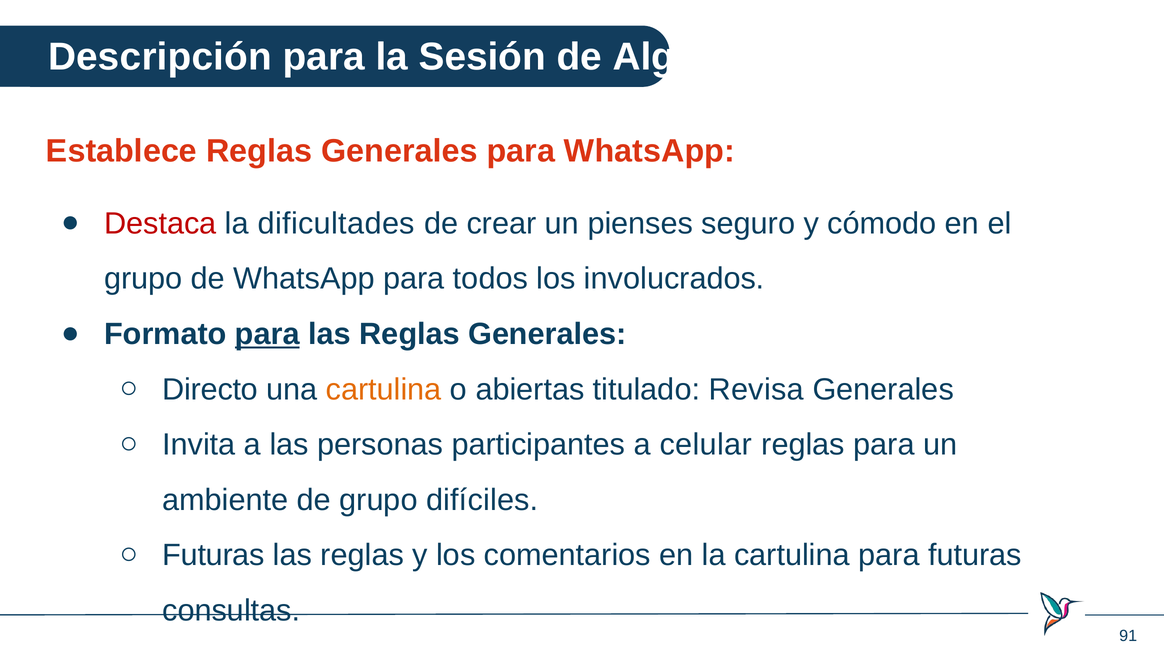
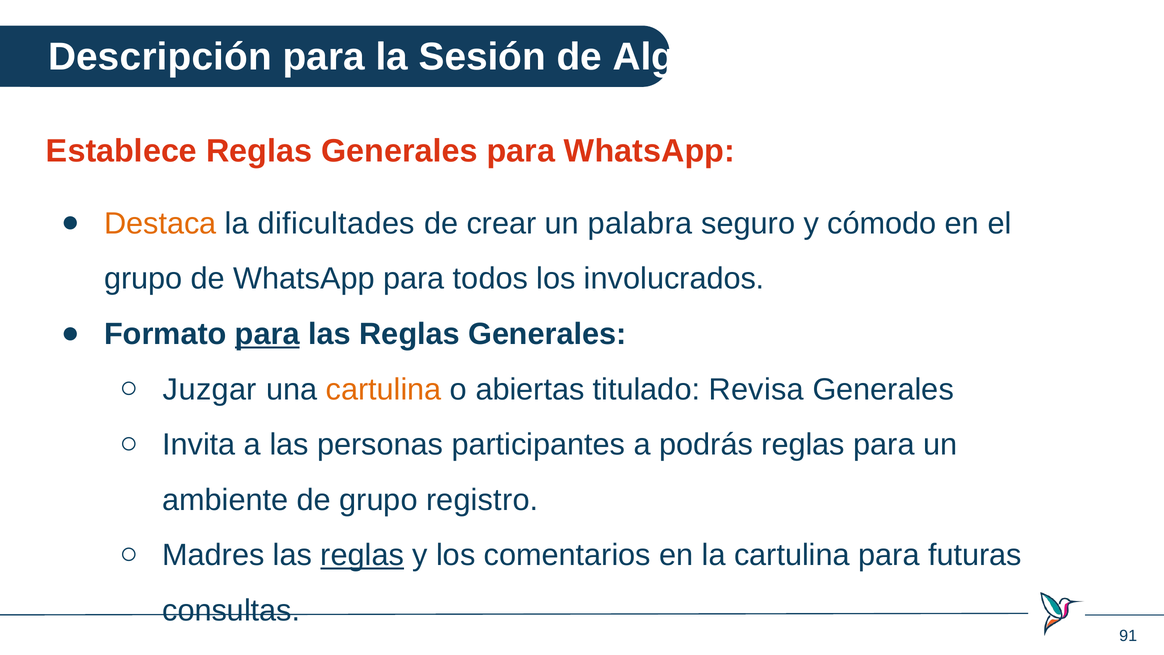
Destaca colour: red -> orange (160, 223)
pienses: pienses -> palabra (640, 223)
Directo: Directo -> Juzgar (210, 389)
celular: celular -> podrás (706, 445)
difíciles: difíciles -> registro (482, 500)
Futuras: Futuras -> Madres (213, 555)
reglas underline: none -> present (362, 555)
